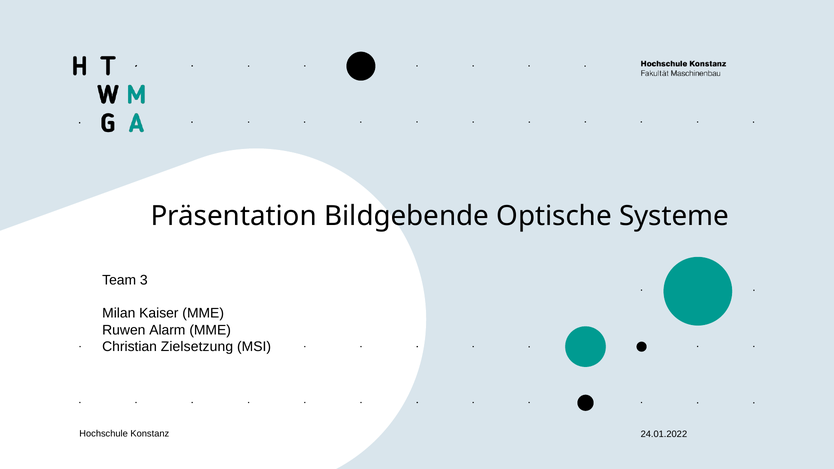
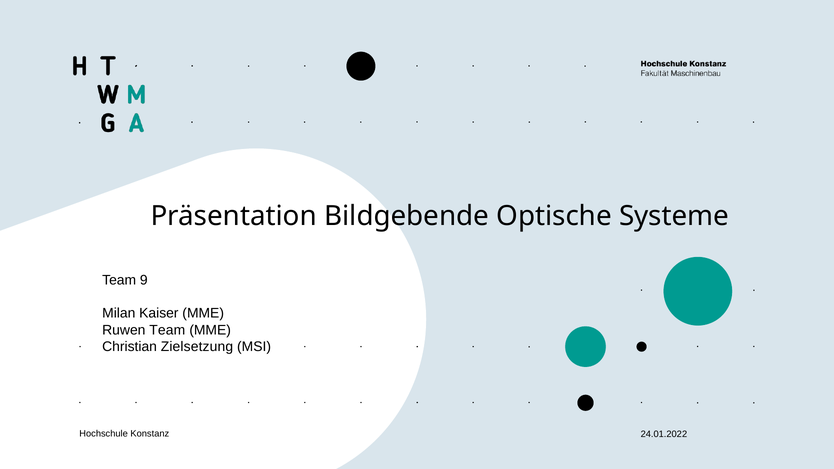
3: 3 -> 9 (144, 280)
Ruwen Alarm: Alarm -> Team (167, 330)
